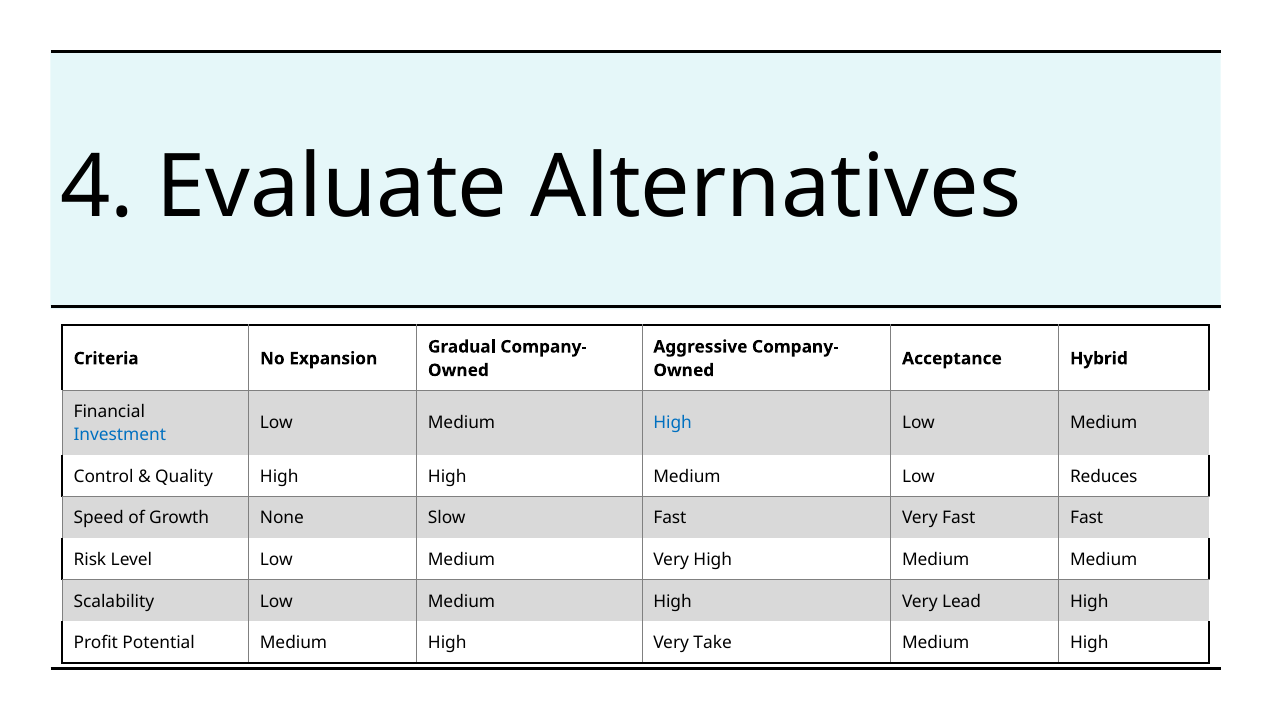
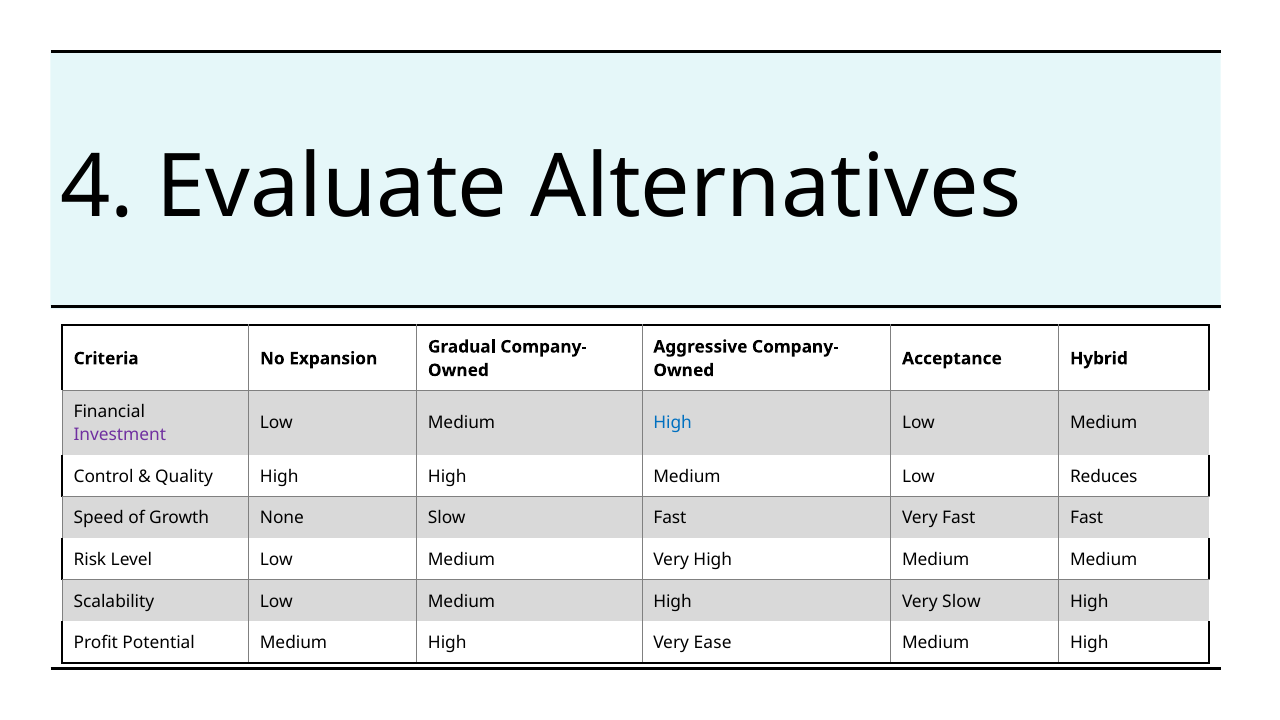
Investment colour: blue -> purple (120, 435)
Very Lead: Lead -> Slow (961, 601)
Take: Take -> Ease (713, 643)
